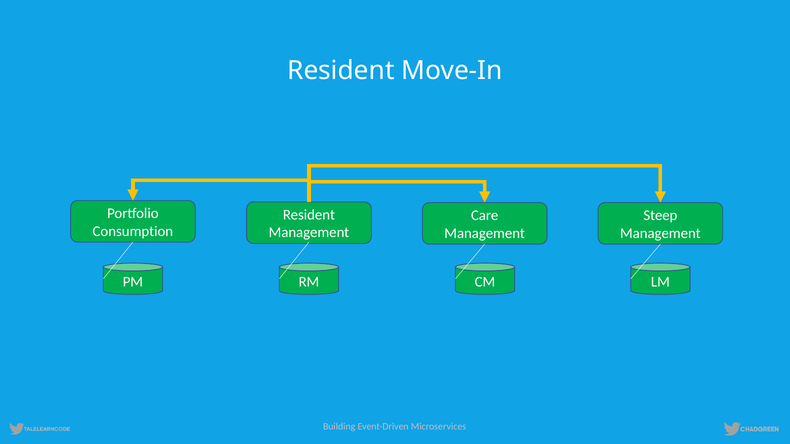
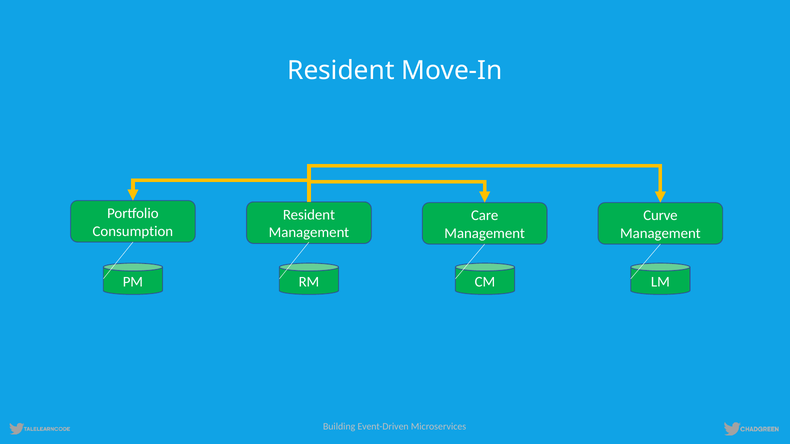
Steep: Steep -> Curve (660, 216)
